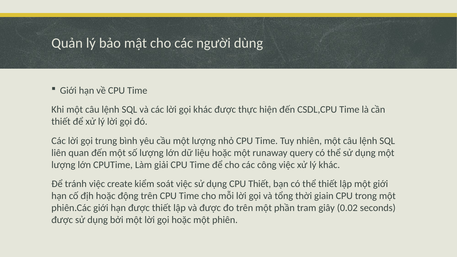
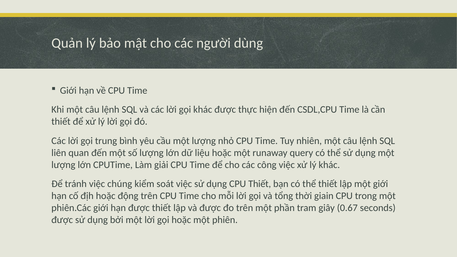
create: create -> chúng (120, 184)
0.02: 0.02 -> 0.67 (347, 208)
